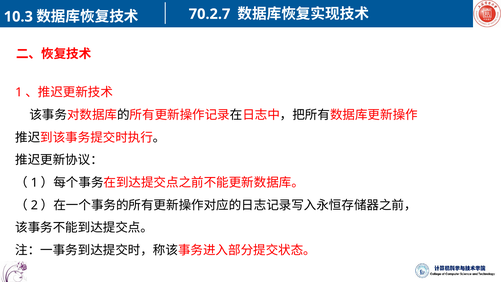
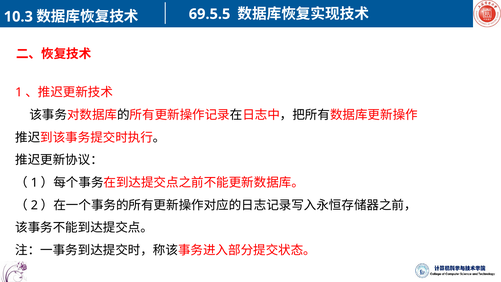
70.2.7: 70.2.7 -> 69.5.5 (210, 14)
